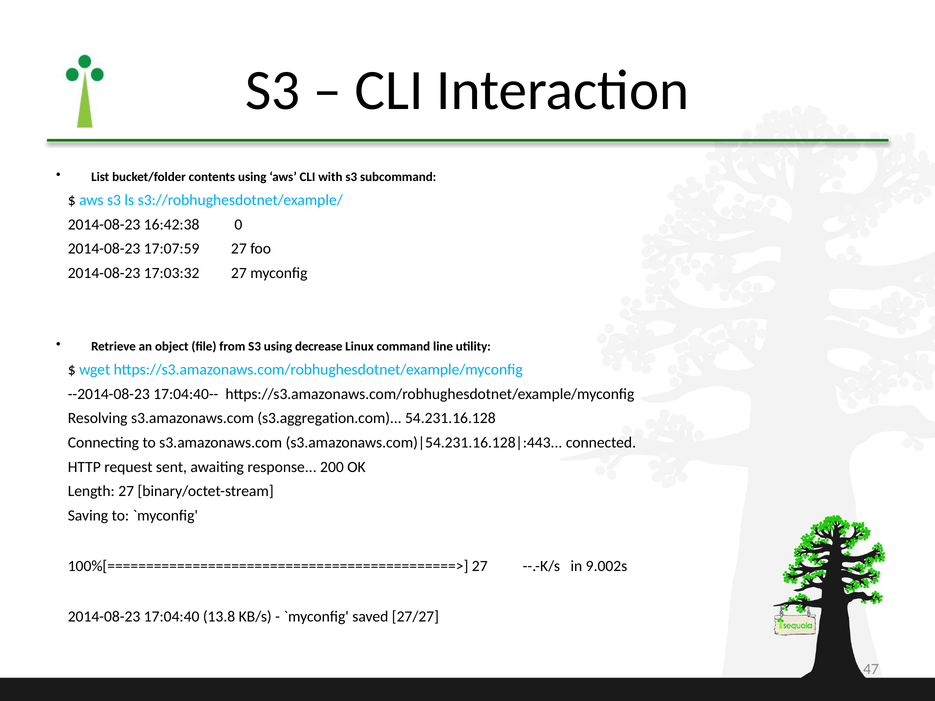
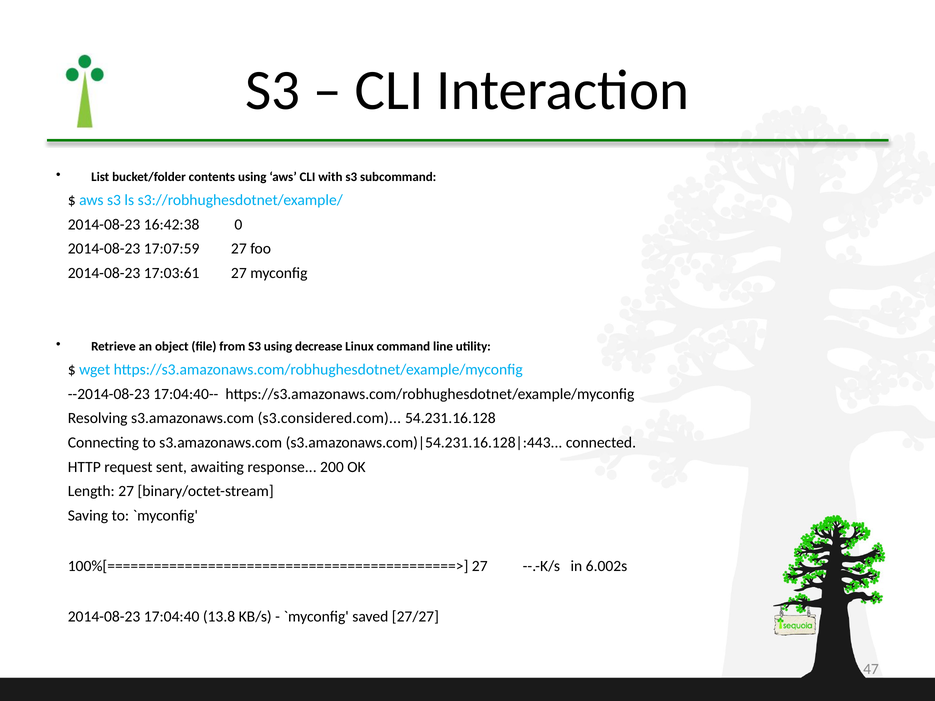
17:03:32: 17:03:32 -> 17:03:61 (172, 273)
s3.aggregation.com: s3.aggregation.com -> s3.considered.com (329, 418)
9.002s: 9.002s -> 6.002s (607, 566)
